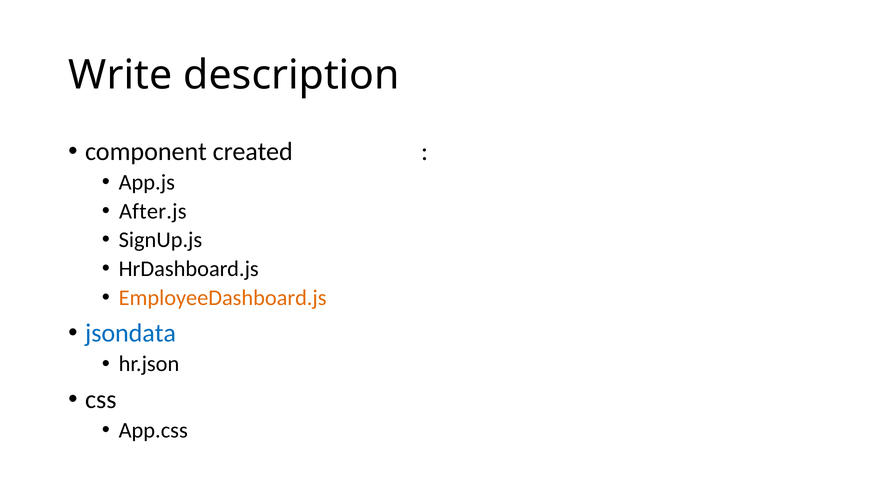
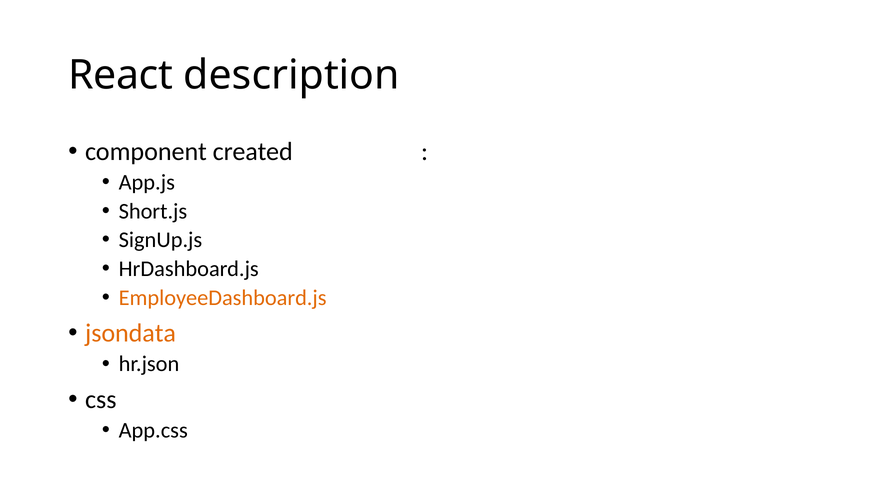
Write: Write -> React (121, 75)
After.js: After.js -> Short.js (153, 211)
jsondata colour: blue -> orange (131, 333)
